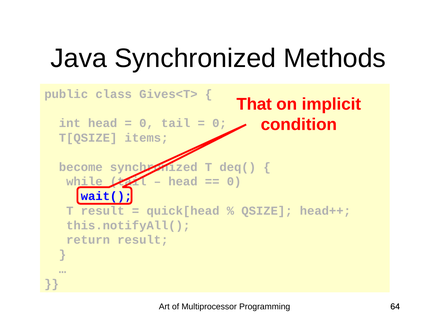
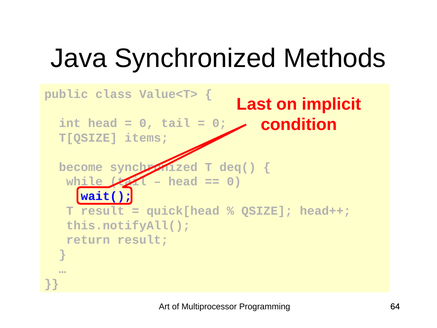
Gives<T>: Gives<T> -> Value<T> (168, 94)
That: That -> Last (254, 104)
